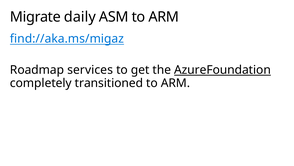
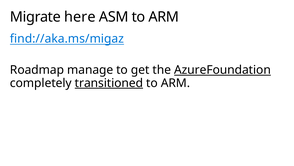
daily: daily -> here (80, 17)
services: services -> manage (90, 70)
transitioned underline: none -> present (109, 83)
